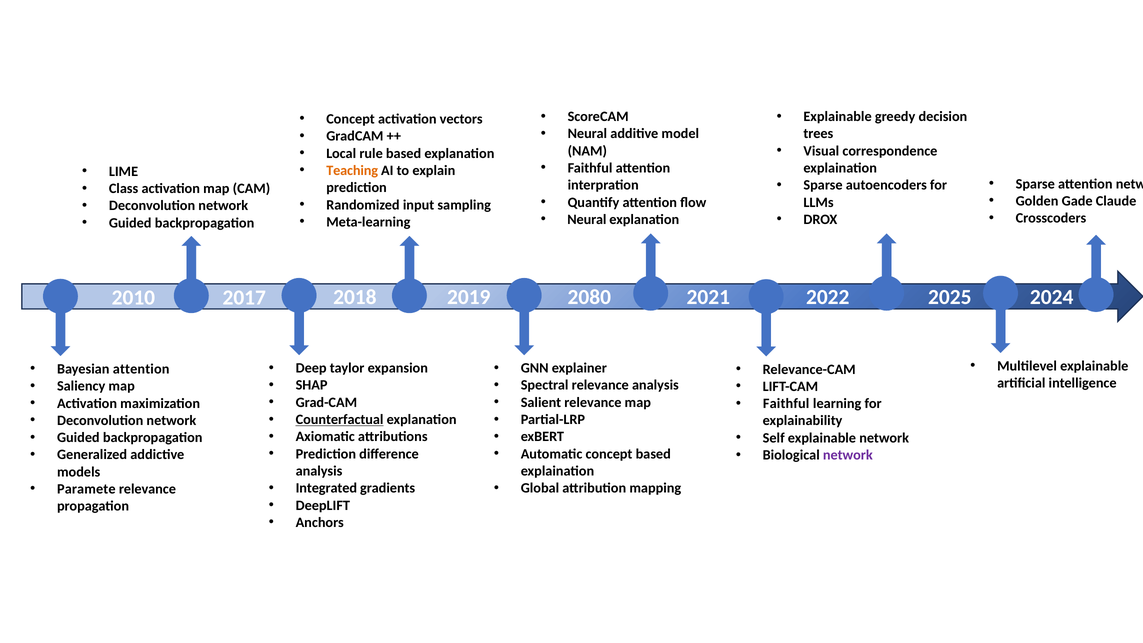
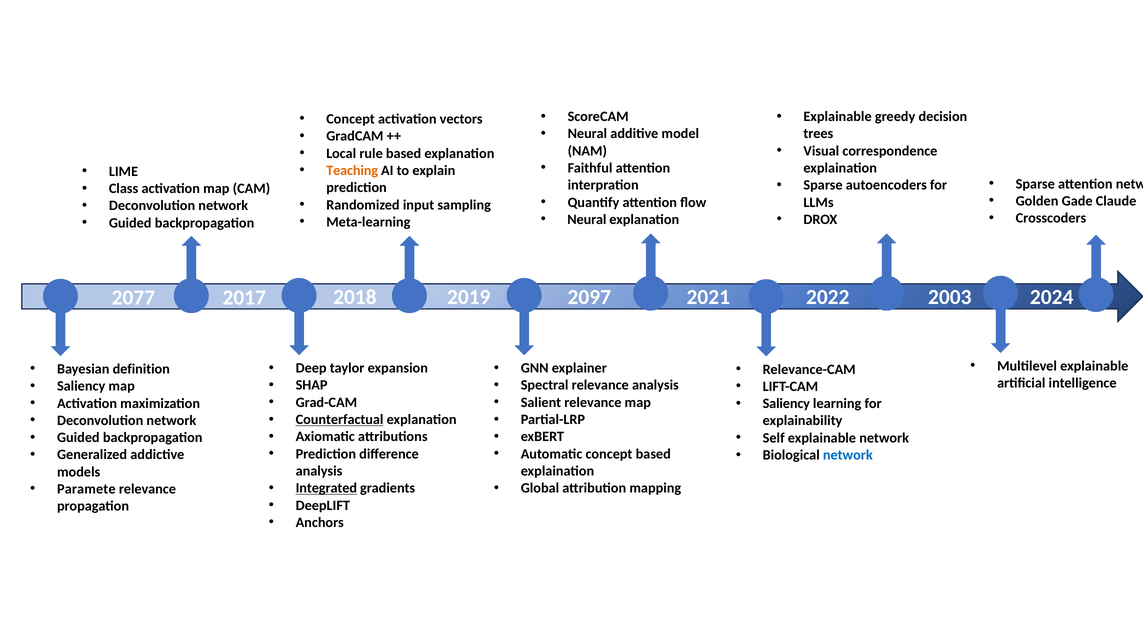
2010: 2010 -> 2077 (133, 298)
2080: 2080 -> 2097 (589, 297)
2025: 2025 -> 2003 (950, 297)
Bayesian attention: attention -> definition (141, 369)
Faithful: Faithful -> Saliency (786, 404)
network colour: purple -> blue (848, 455)
Integrated underline: none -> present (326, 488)
